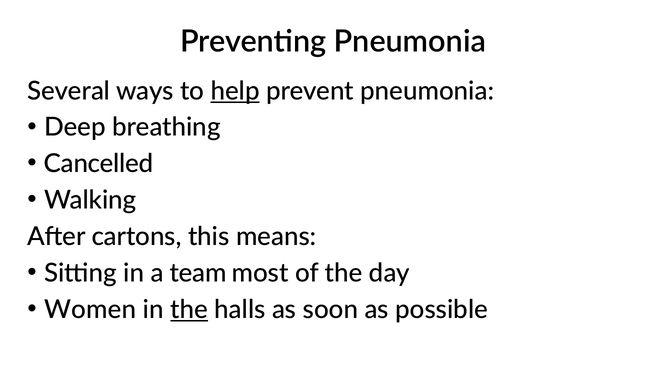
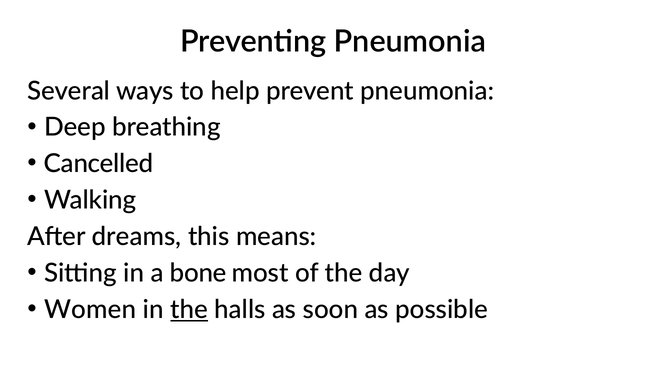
help underline: present -> none (235, 91)
cartons: cartons -> dreams (136, 237)
team: team -> bone (198, 273)
